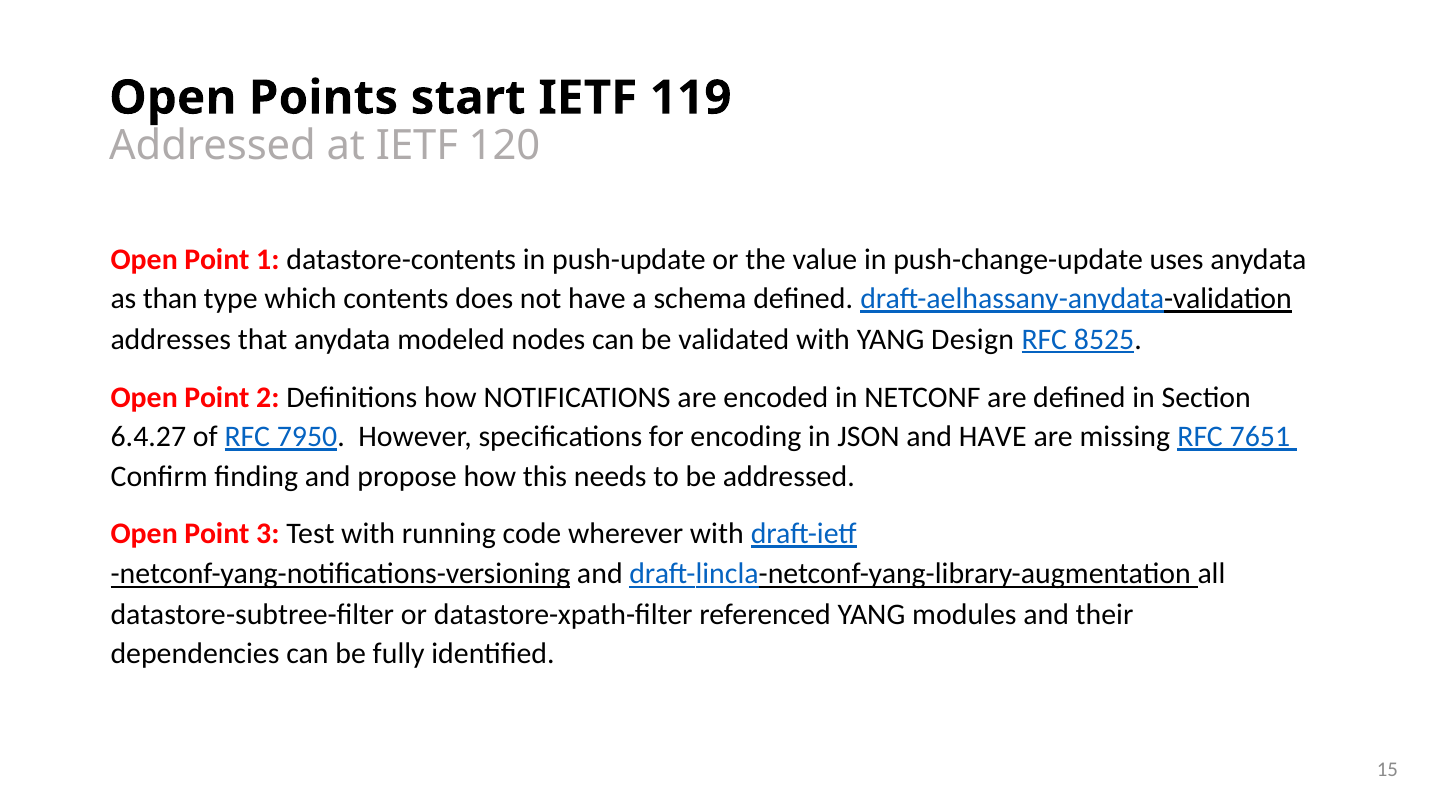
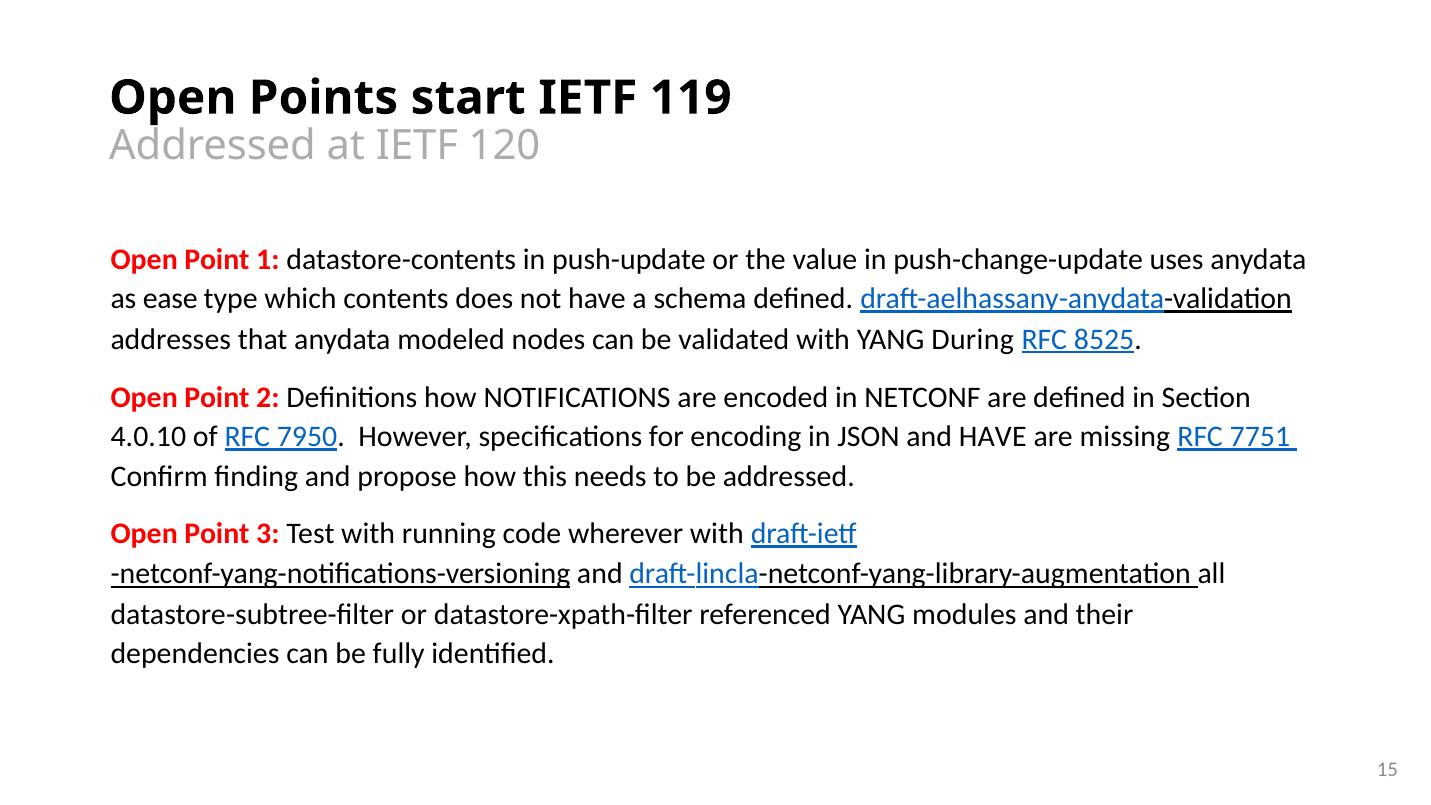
than: than -> ease (170, 299)
Design: Design -> During (973, 339)
6.4.27: 6.4.27 -> 4.0.10 (148, 437)
7651: 7651 -> 7751 (1260, 437)
